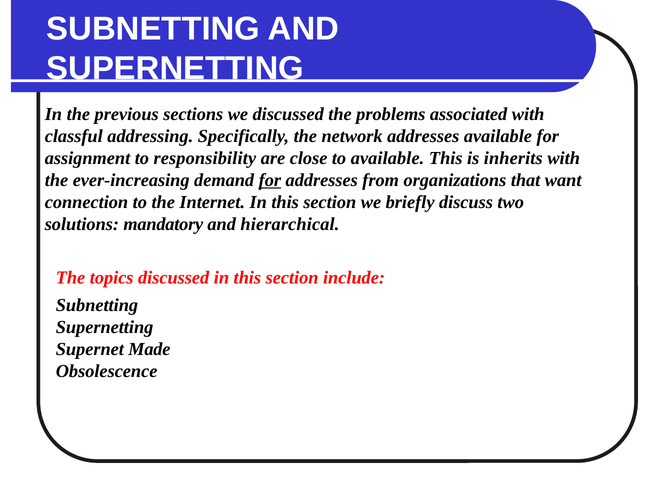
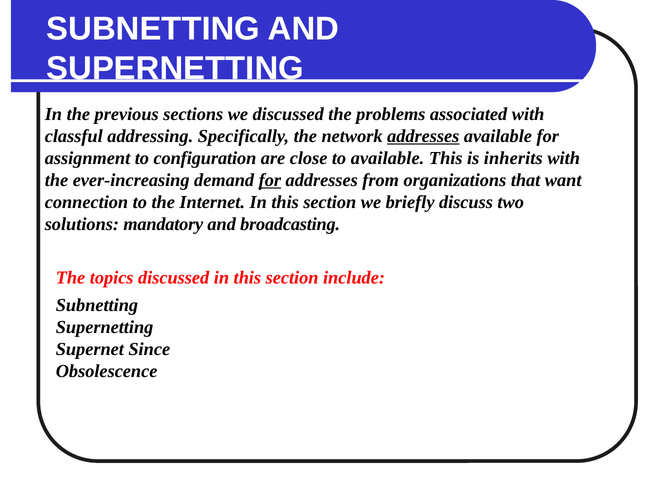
addresses underline: none -> present (423, 136)
responsibility: responsibility -> configuration (205, 158)
hierarchical: hierarchical -> broadcasting (290, 224)
Made: Made -> Since (149, 349)
